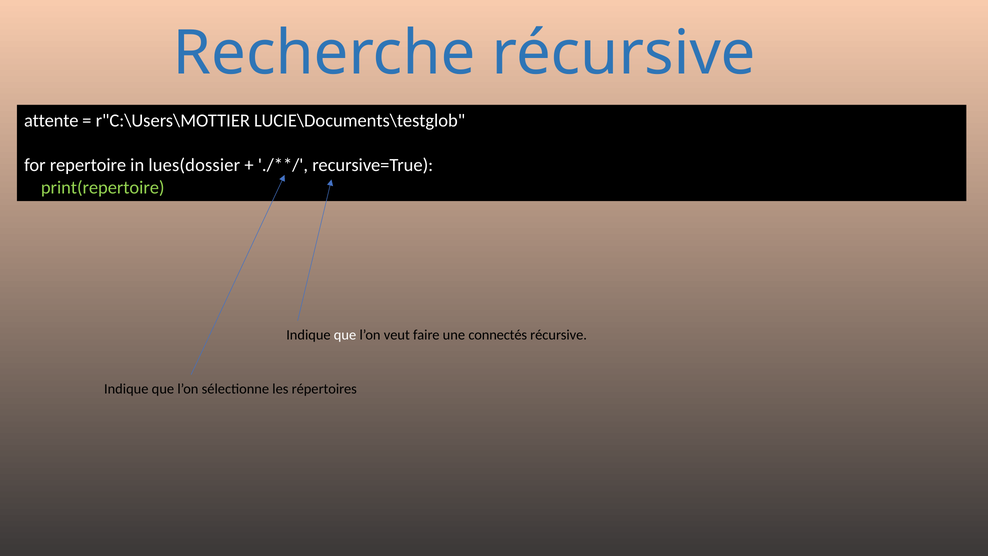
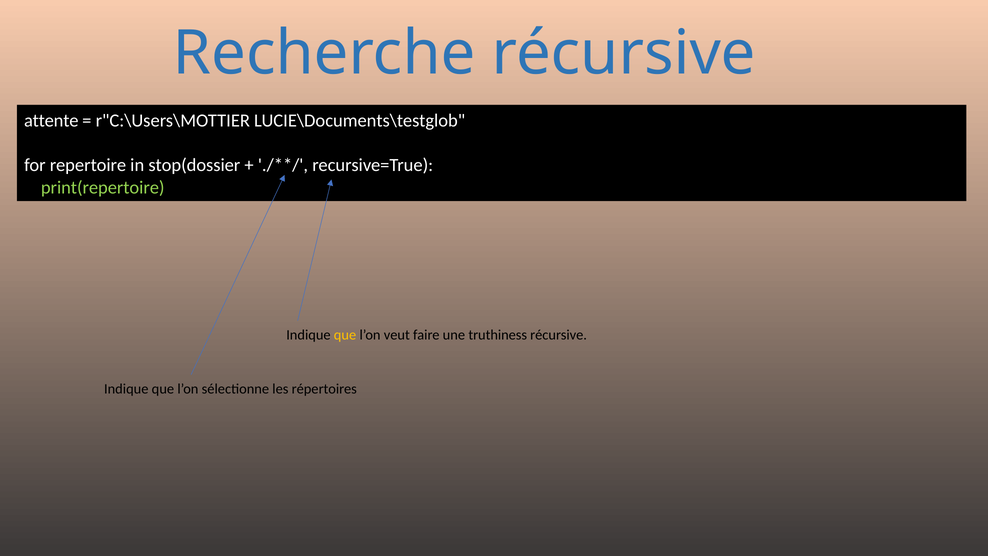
lues(dossier: lues(dossier -> stop(dossier (194, 165)
que colour: white -> yellow (345, 335)
connectés: connectés -> truthiness (498, 335)
